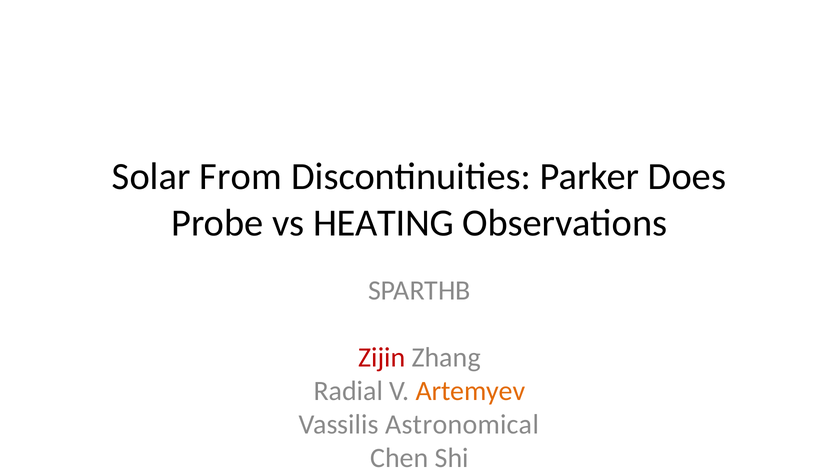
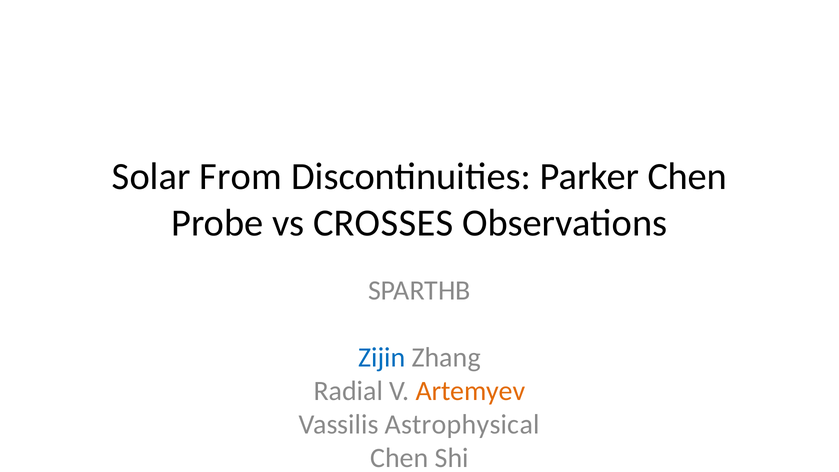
Parker Does: Does -> Chen (687, 177)
HEATING: HEATING -> CROSSES (383, 223)
Zijin colour: red -> blue (382, 357)
Astronomical: Astronomical -> Astrophysical (462, 425)
